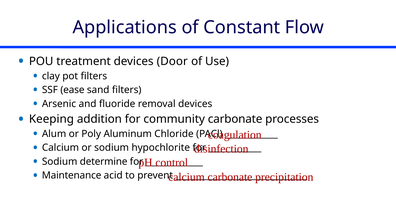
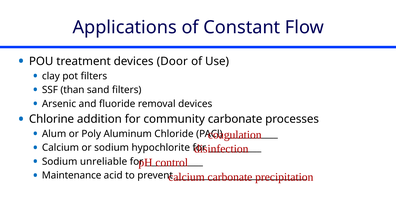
ease: ease -> than (72, 90)
Keeping: Keeping -> Chlorine (52, 119)
determine: determine -> unreliable (104, 161)
